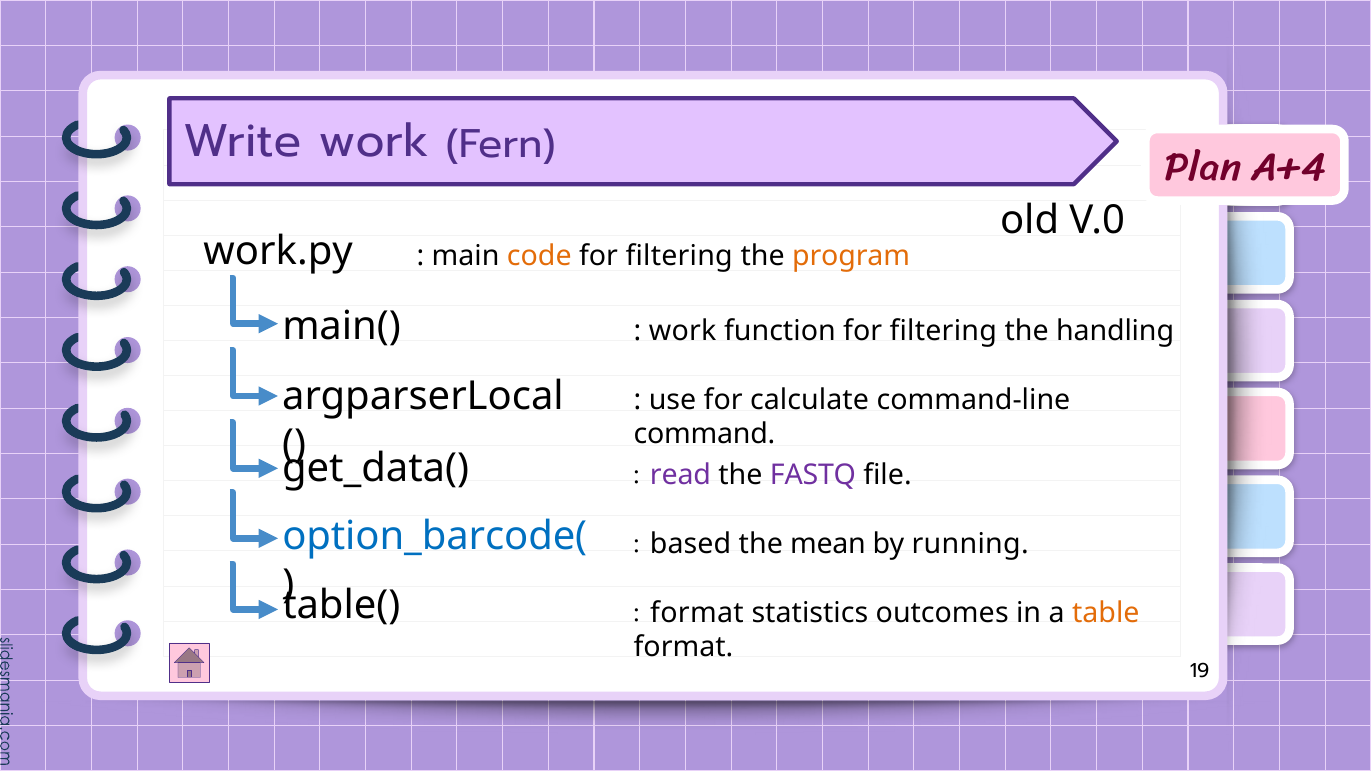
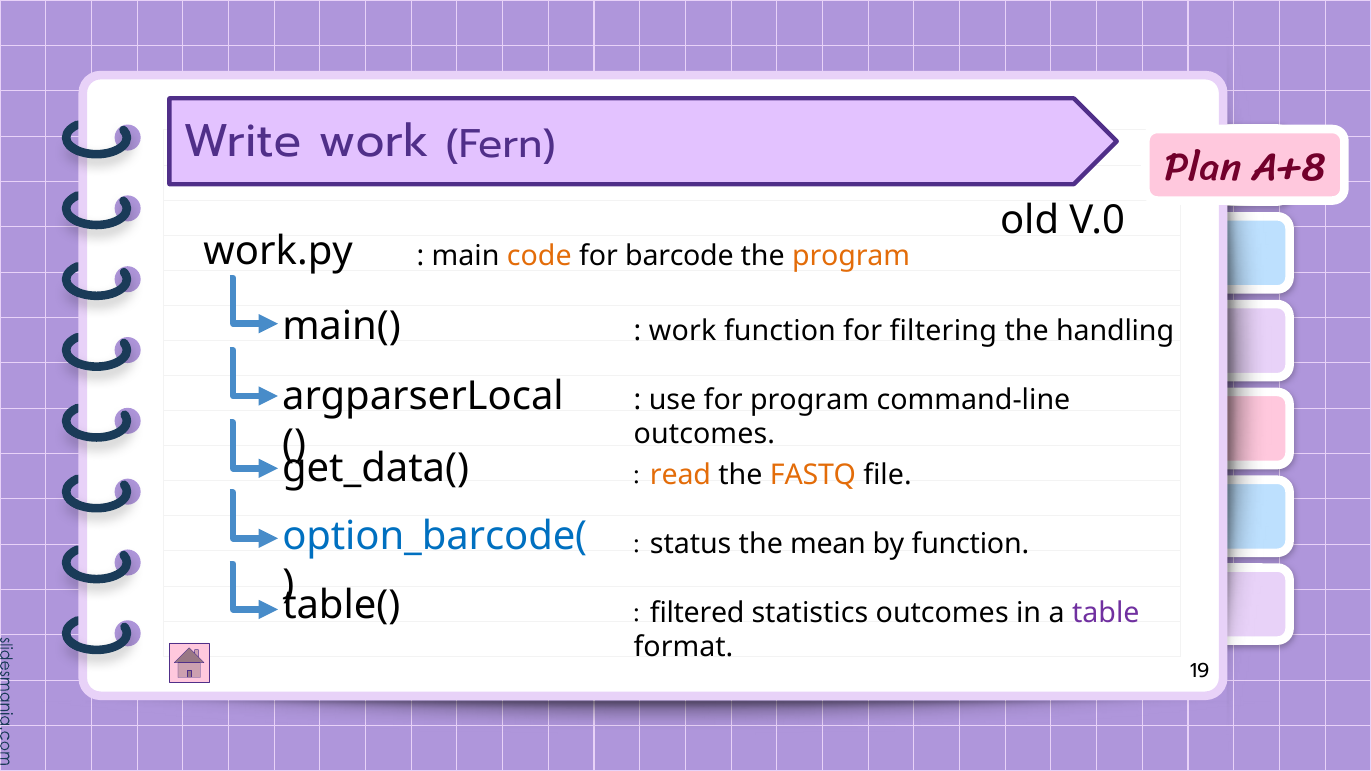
A+4: A+4 -> A+8 (1289, 168)
filtering: filtering -> barcode (679, 256)
for calculate: calculate -> program (810, 400)
command: command -> outcomes (704, 434)
read colour: purple -> orange (681, 475)
FASTQ colour: purple -> orange (813, 475)
based: based -> status (691, 544)
by running: running -> function (970, 544)
format: format -> filtered (697, 613)
table colour: orange -> purple (1106, 613)
